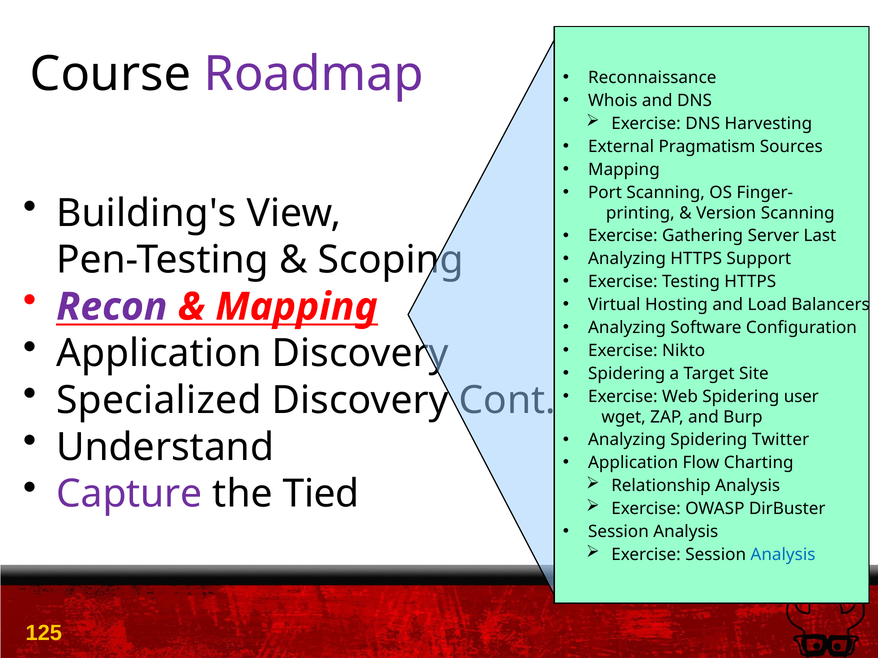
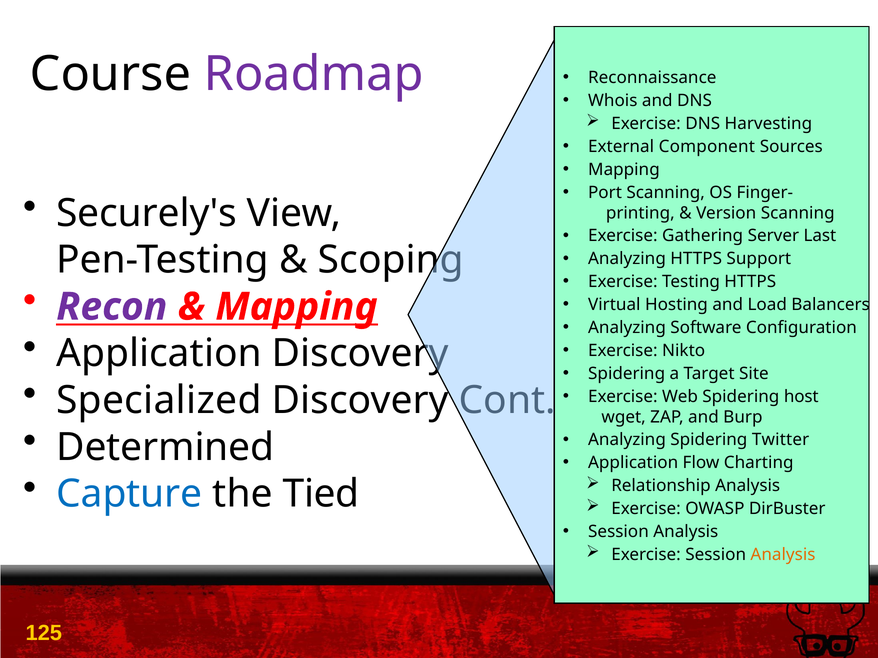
Pragmatism: Pragmatism -> Component (707, 147)
Building's: Building's -> Securely's (147, 213)
user: user -> host (801, 397)
Understand: Understand -> Determined (165, 448)
Capture colour: purple -> blue (129, 494)
Analysis colour: blue -> orange (783, 555)
